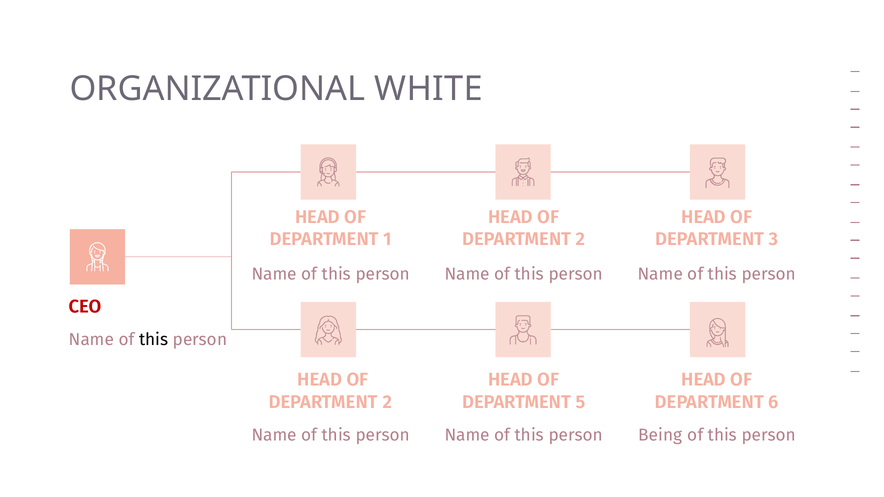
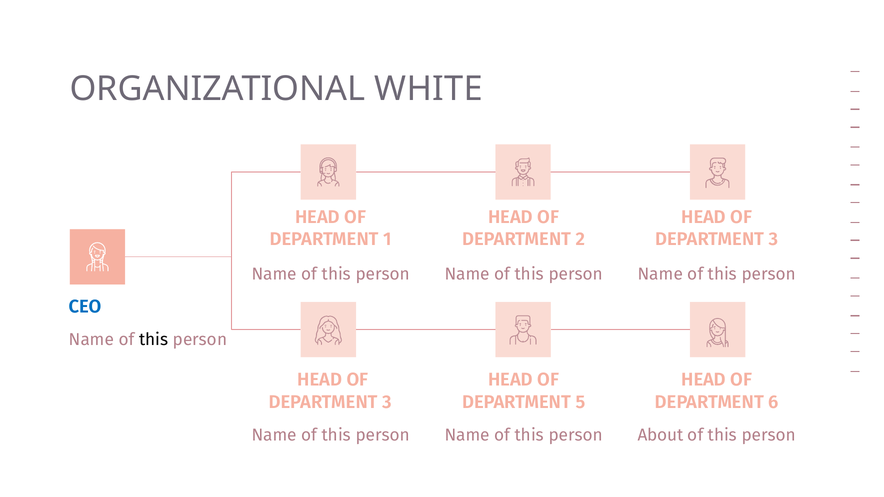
CEO colour: red -> blue (85, 307)
2: 2 -> 3 (387, 402)
Being: Being -> About (660, 435)
